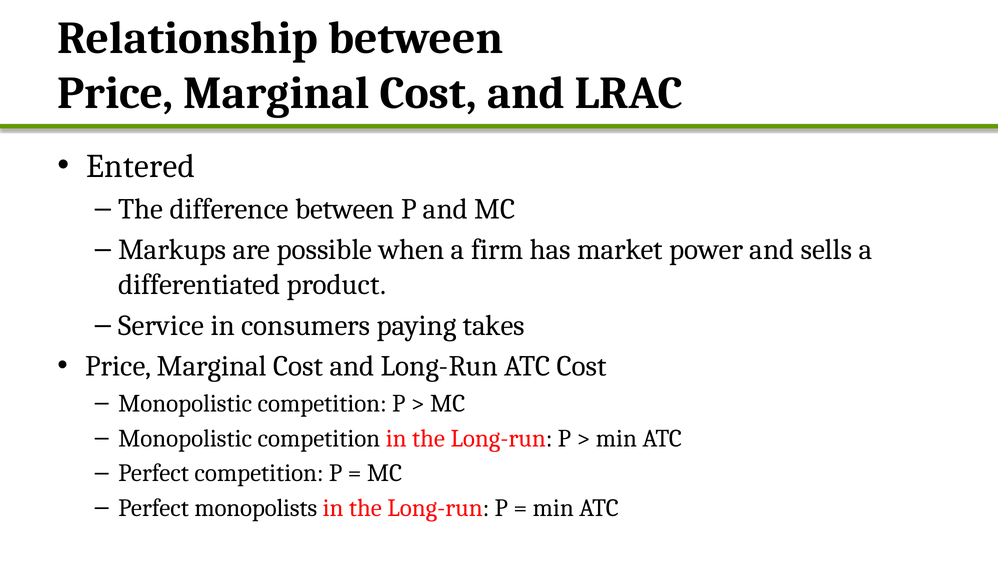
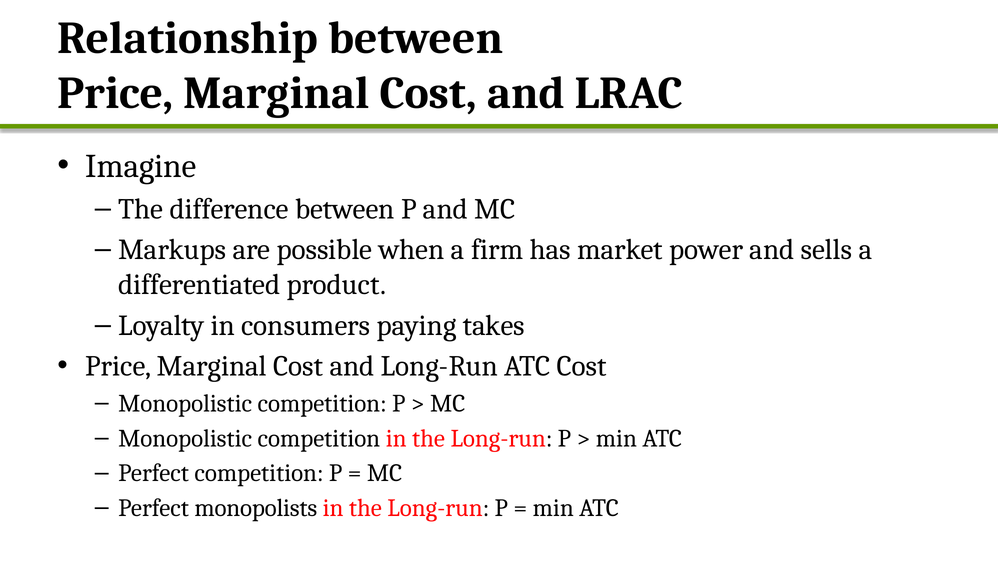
Entered: Entered -> Imagine (141, 166)
Service: Service -> Loyalty (161, 326)
